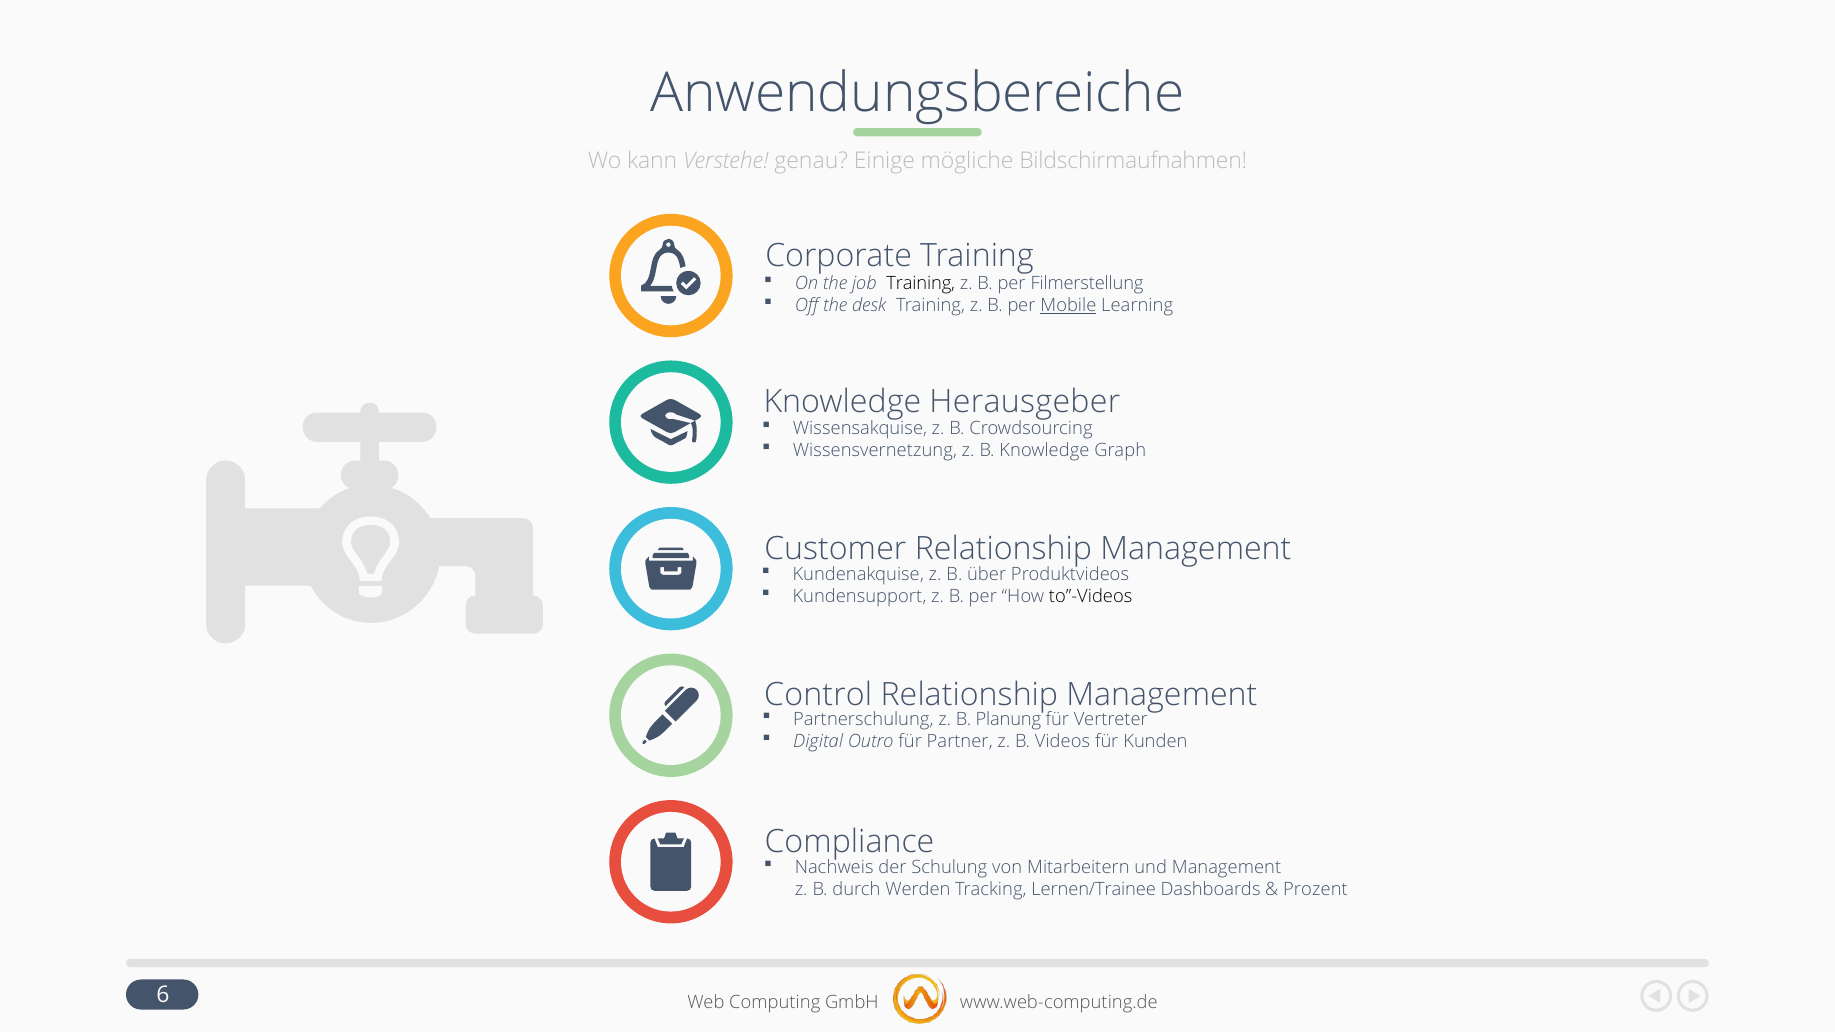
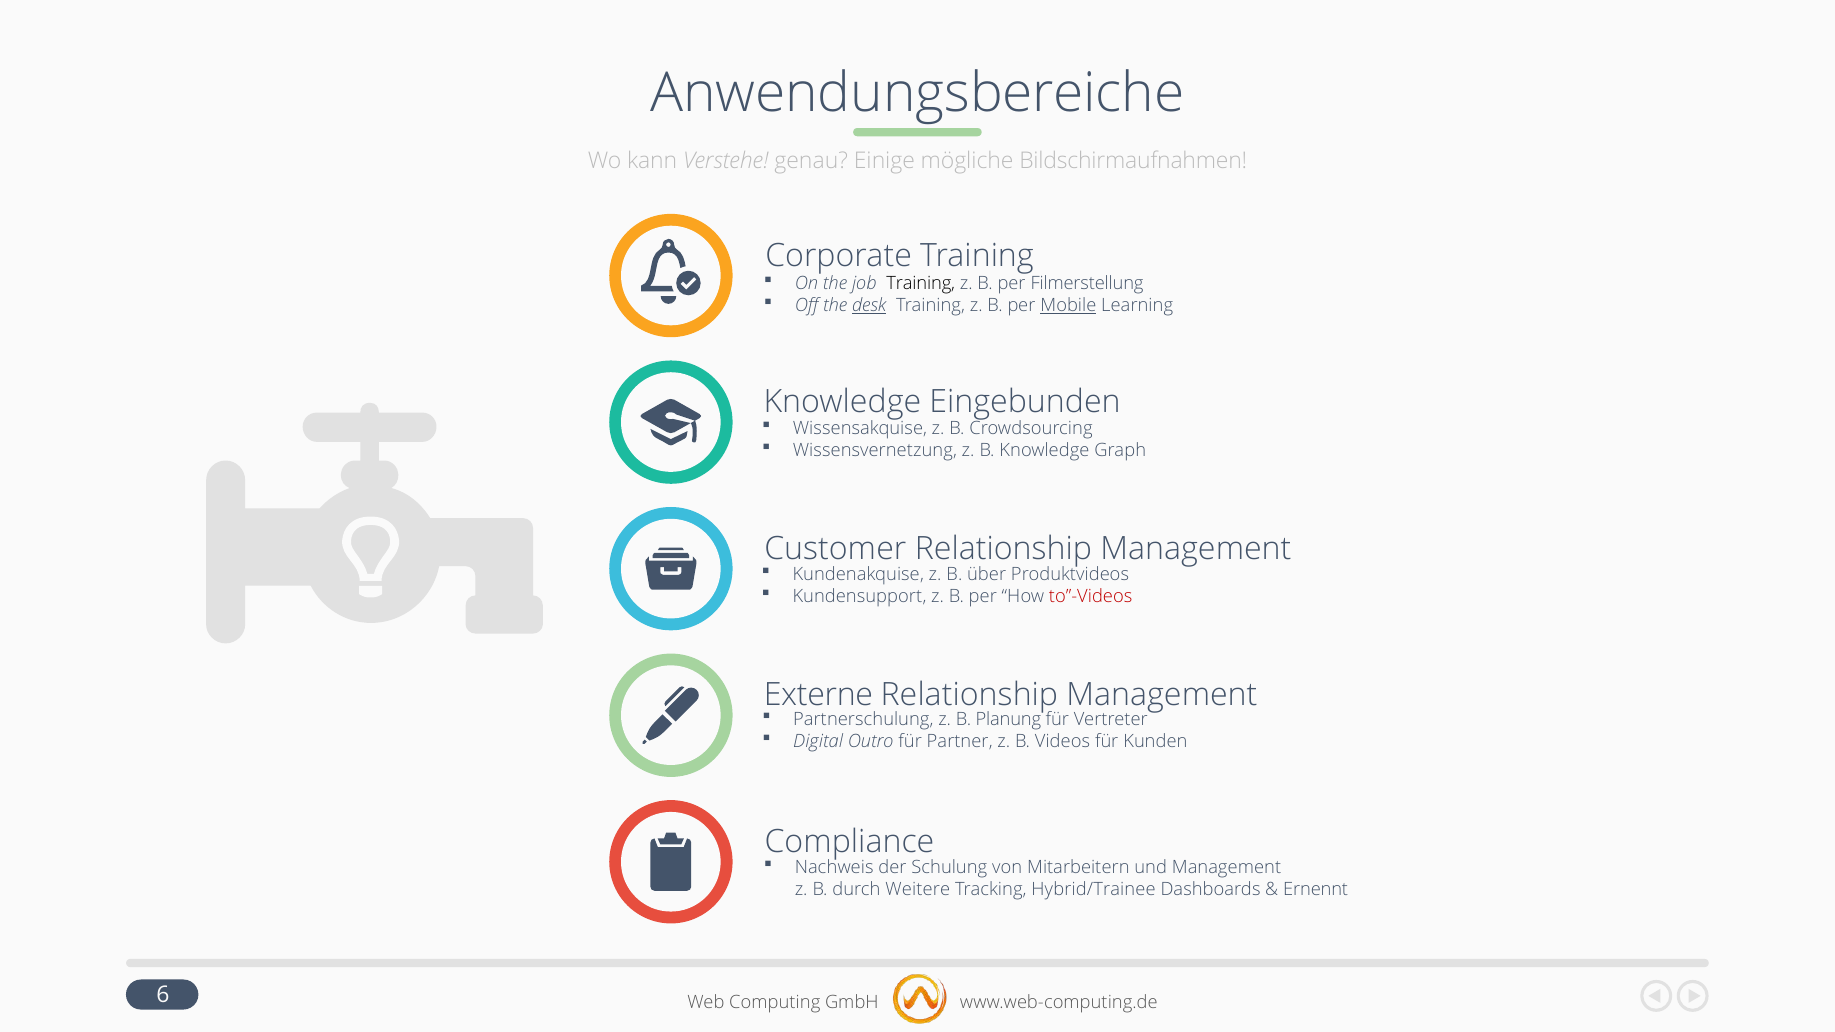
desk underline: none -> present (869, 306)
Herausgeber: Herausgeber -> Eingebunden (1025, 402)
to”-Videos colour: black -> red (1091, 596)
Control: Control -> Externe (818, 695)
Werden: Werden -> Weitere (918, 889)
Lernen/Trainee: Lernen/Trainee -> Hybrid/Trainee (1094, 889)
Prozent: Prozent -> Ernennt (1316, 889)
